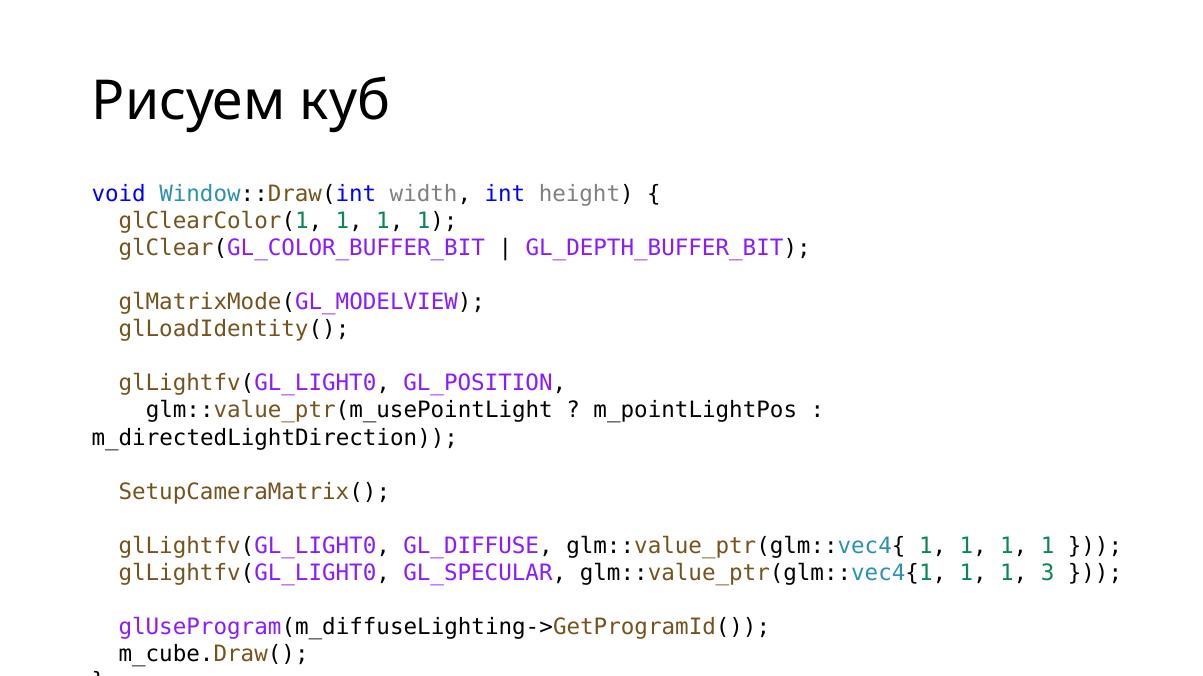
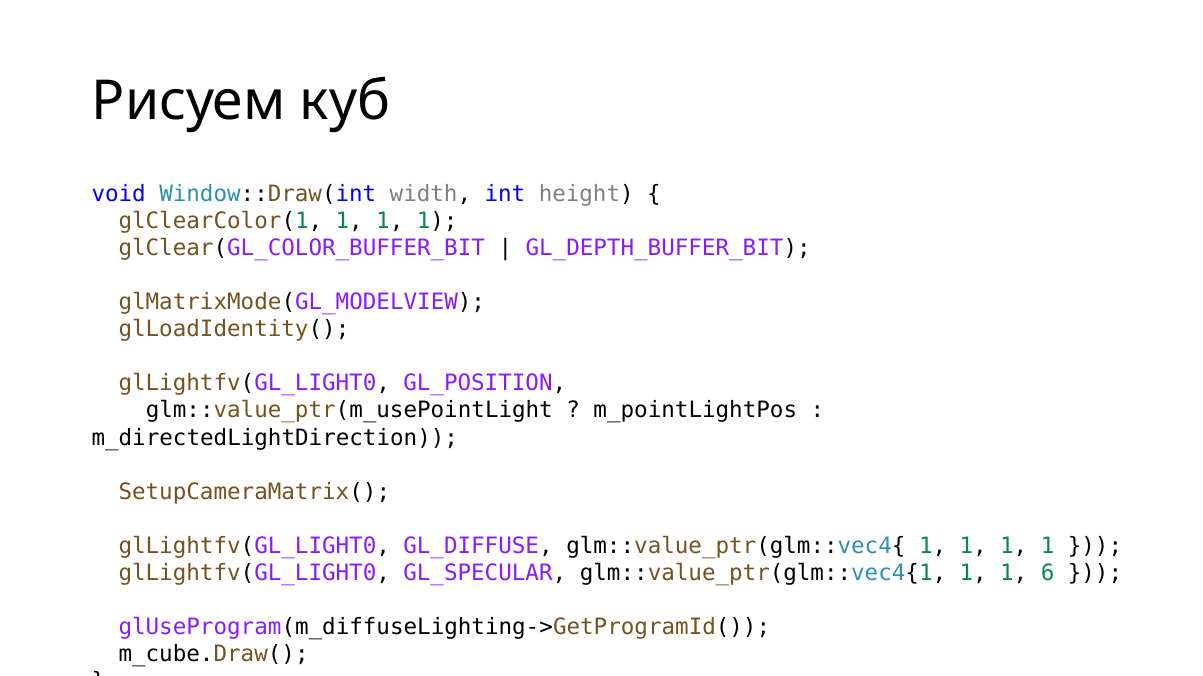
3: 3 -> 6 (1048, 573)
